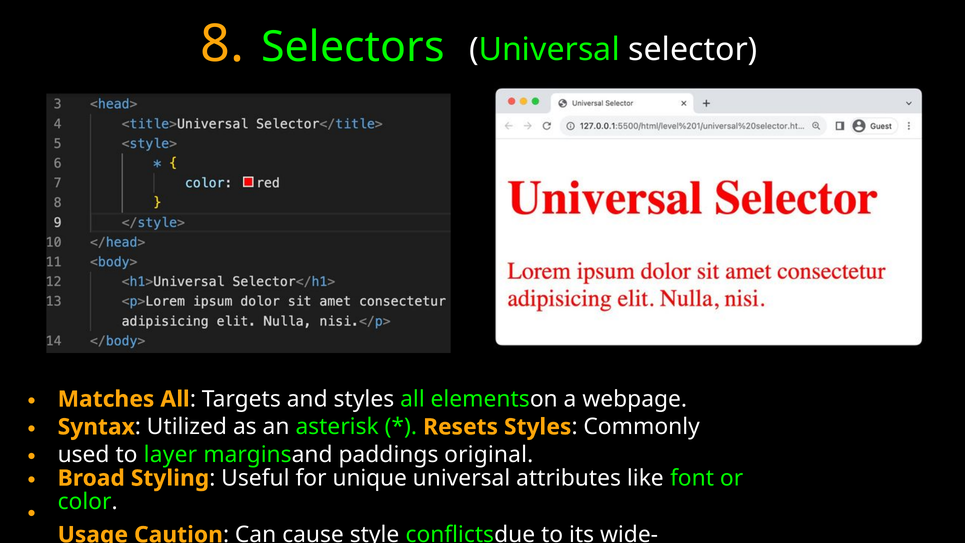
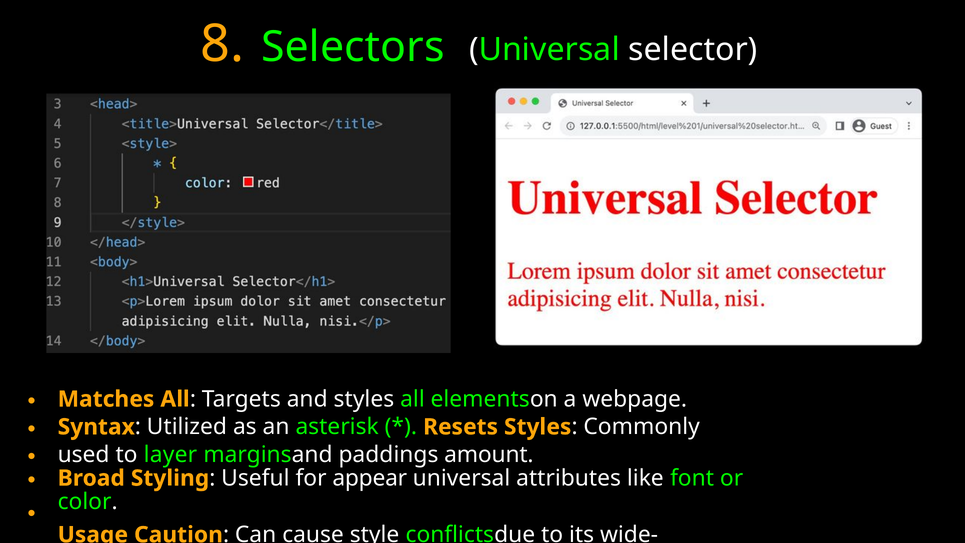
original: original -> amount (489, 455)
unique: unique -> appear (370, 478)
